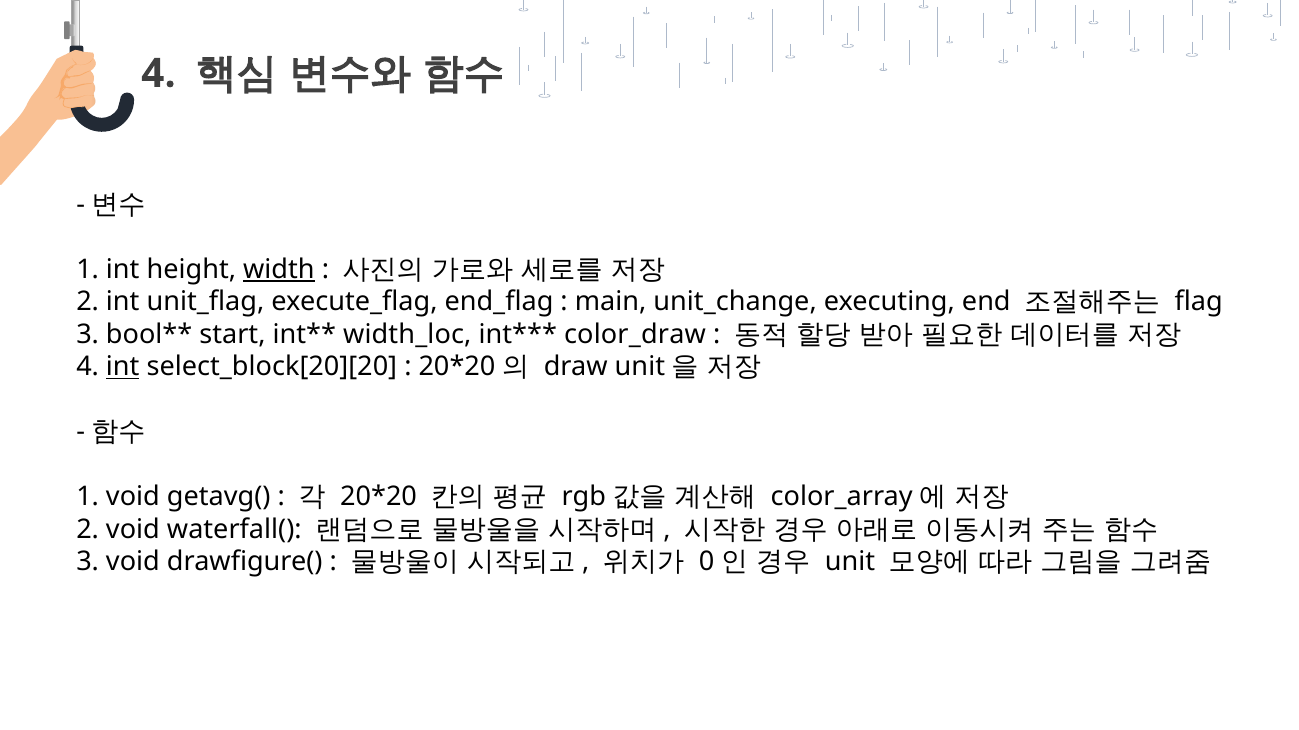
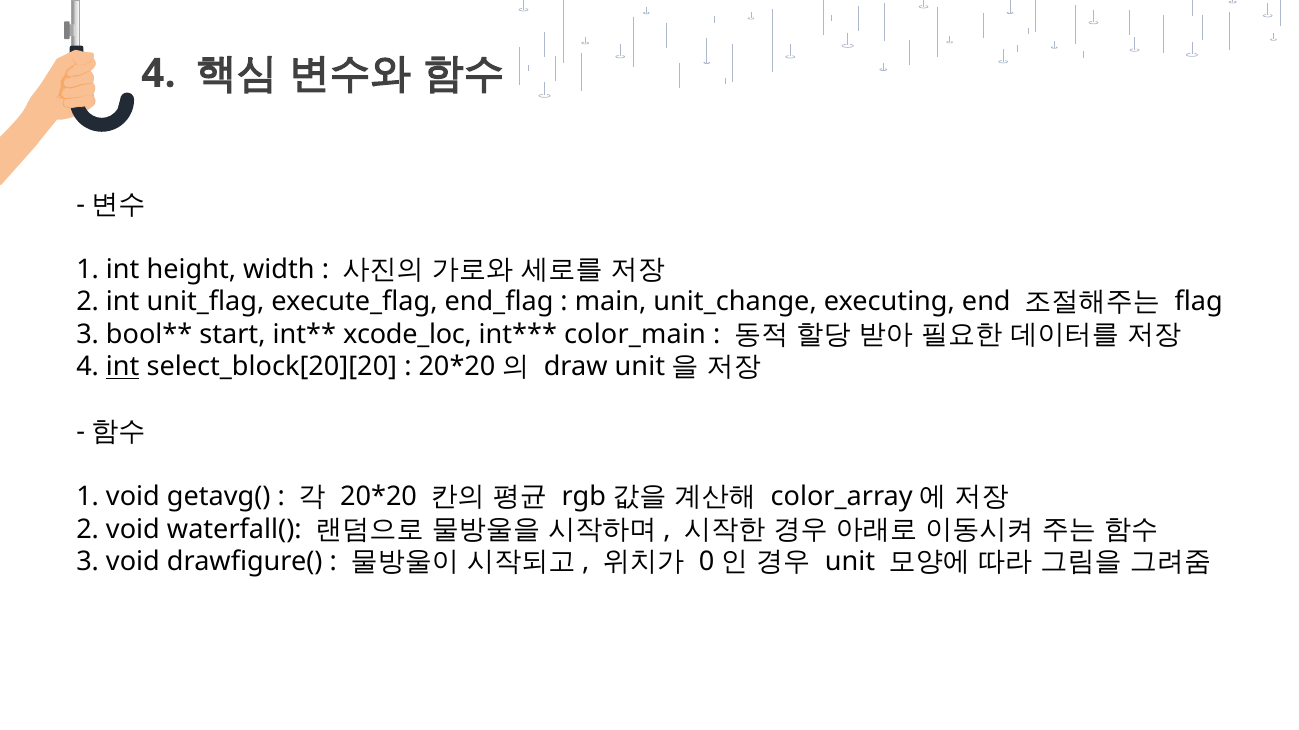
width underline: present -> none (279, 270)
width_loc: width_loc -> xcode_loc (408, 335)
color_draw: color_draw -> color_main (635, 335)
